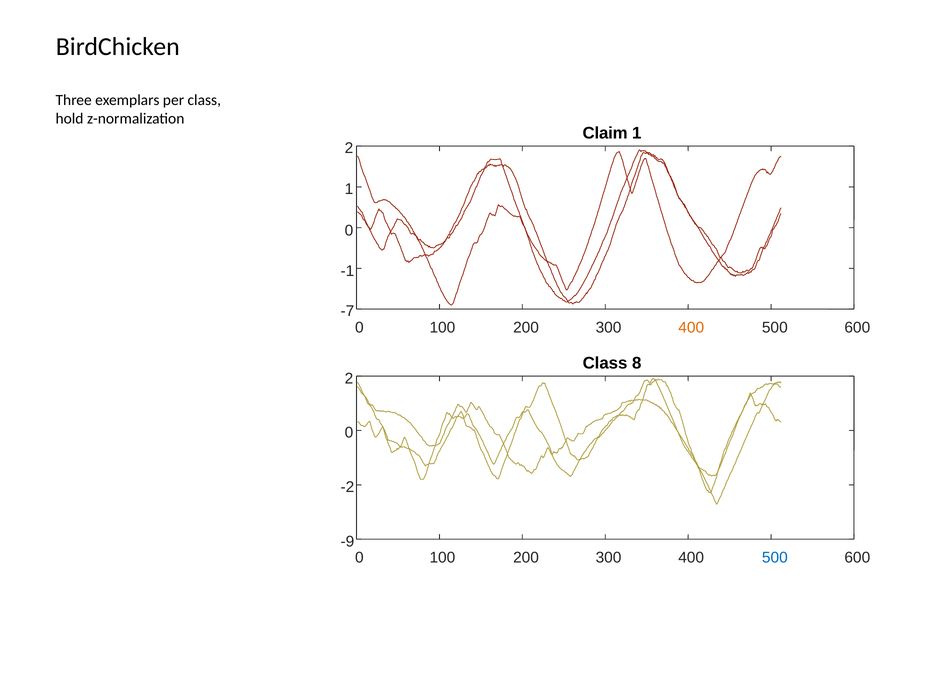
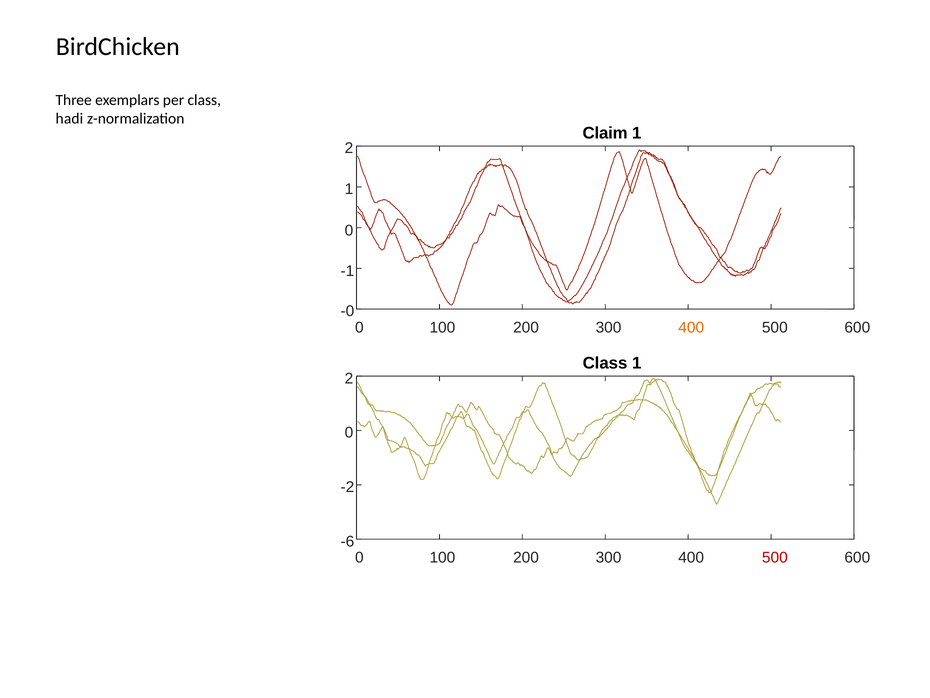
hold: hold -> hadi (69, 119)
-7: -7 -> -0 (347, 311)
Class 8: 8 -> 1 (637, 363)
-9: -9 -> -6 (347, 541)
500 colour: blue -> red (775, 557)
